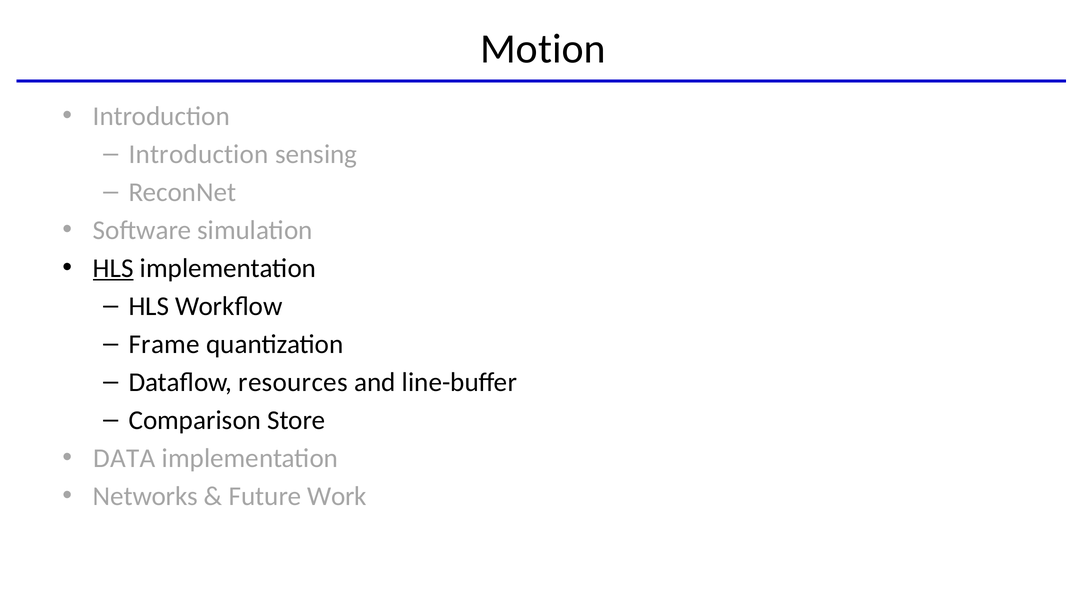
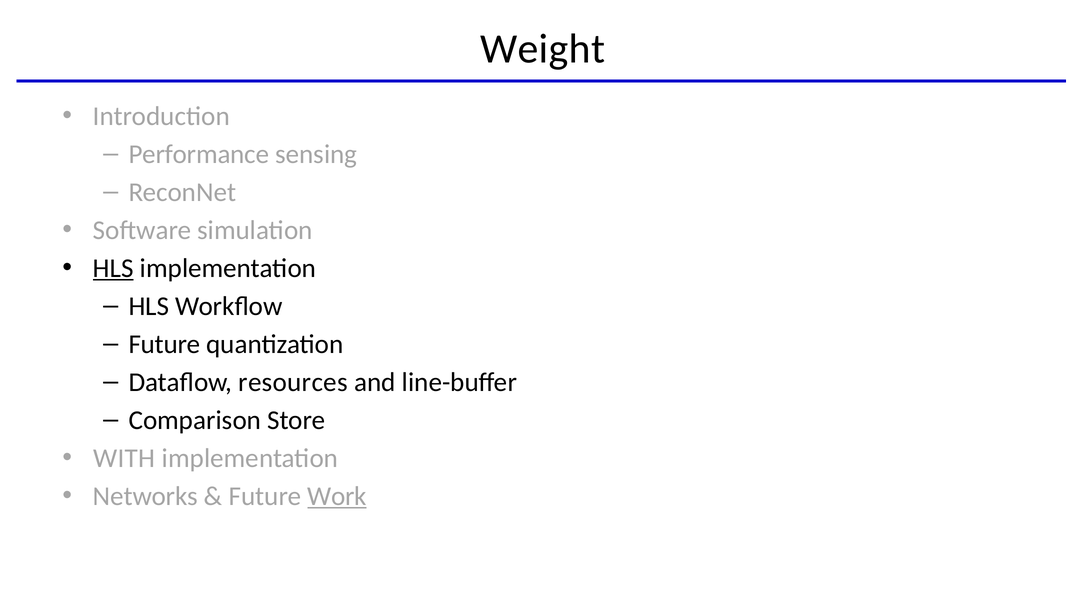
Motion: Motion -> Weight (543, 49)
Introduction: Introduction -> Performance (199, 154)
Frame: Frame -> Future (164, 344)
DATA: DATA -> WITH (124, 458)
Work underline: none -> present (337, 496)
